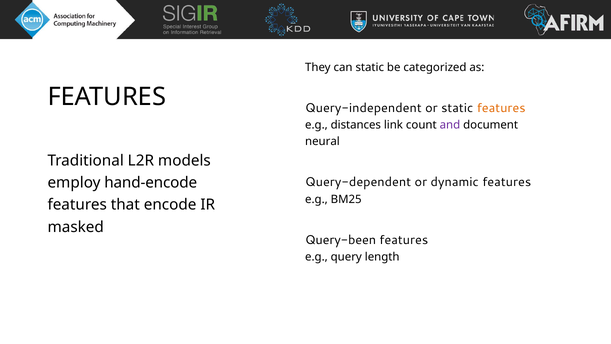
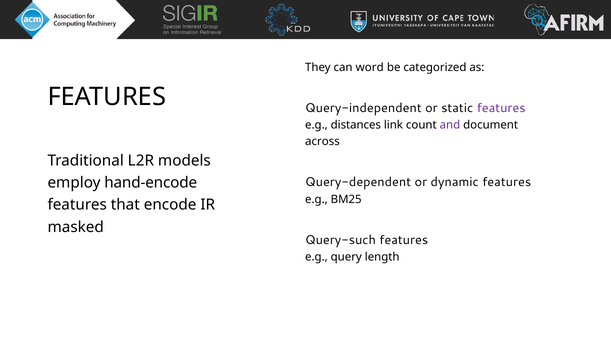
can static: static -> word (370, 67)
features colour: orange -> purple (501, 108)
neural: neural -> across (322, 141)
Query-been: Query-been -> Query-such (340, 240)
